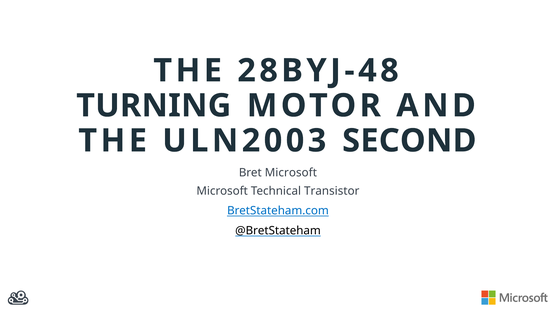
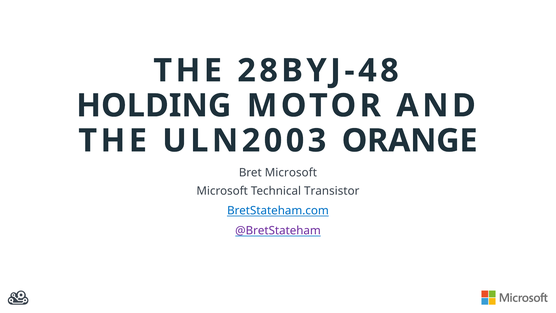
TURNING: TURNING -> HOLDING (154, 106)
SECOND: SECOND -> ORANGE (410, 141)
@BretStateham colour: black -> purple (278, 231)
